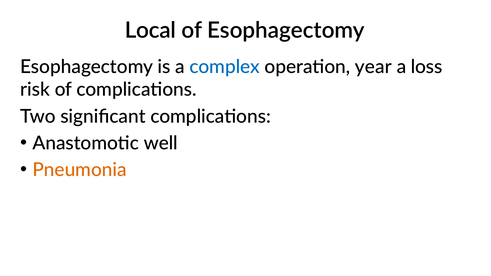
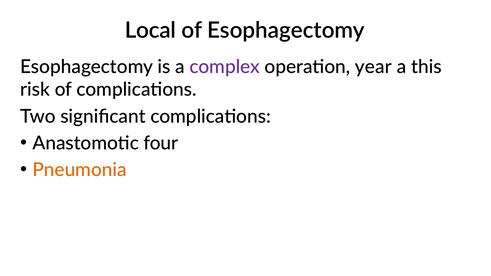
complex colour: blue -> purple (225, 67)
loss: loss -> this (426, 67)
well: well -> four (161, 143)
